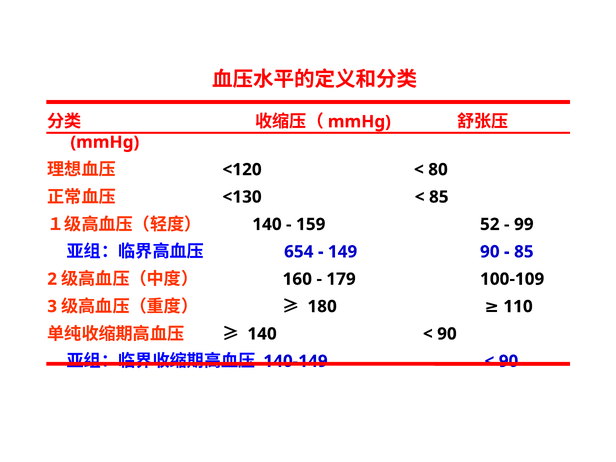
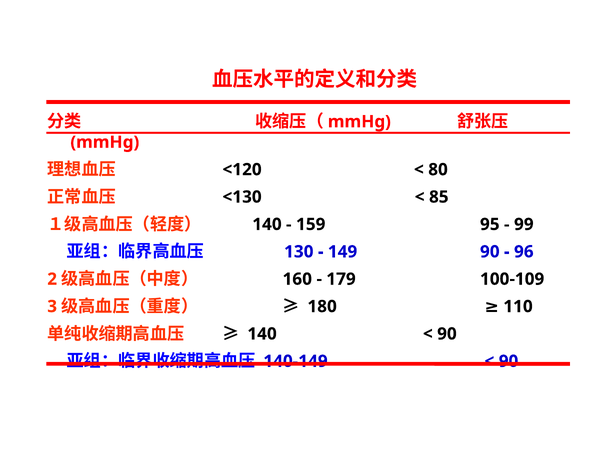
52: 52 -> 95 (490, 224)
654: 654 -> 130 (299, 252)
85: 85 -> 96 (524, 252)
